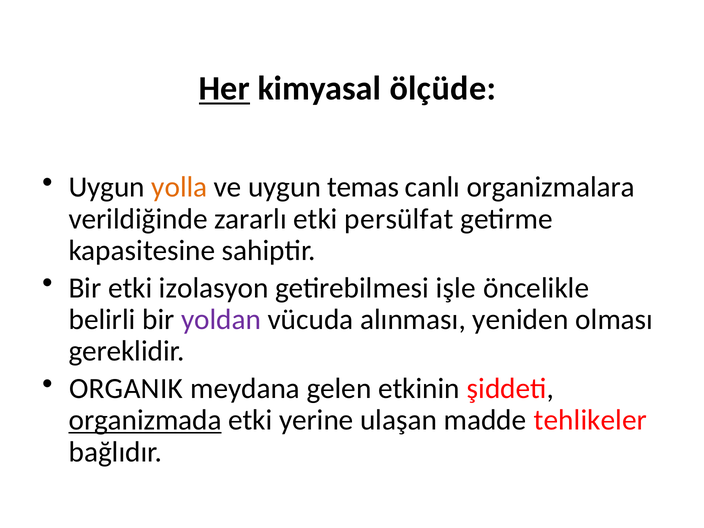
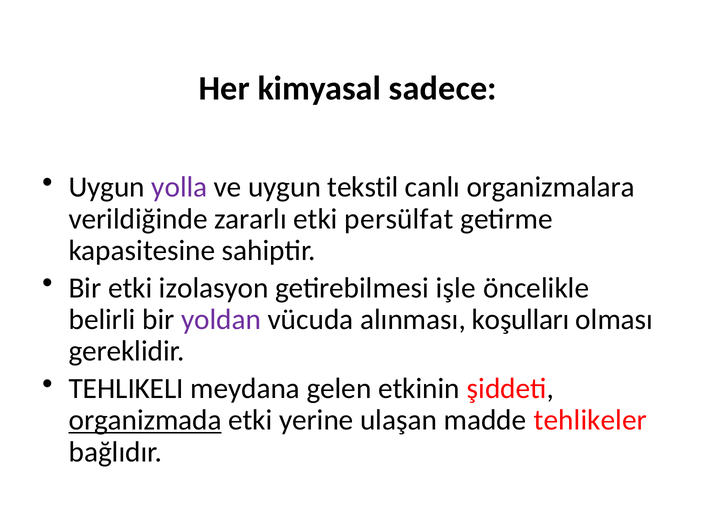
Her underline: present -> none (224, 89)
ölçüde: ölçüde -> sadece (443, 89)
yolla colour: orange -> purple (179, 187)
temas: temas -> tekstil (363, 187)
yeniden: yeniden -> koşulları (521, 320)
ORGANIK: ORGANIK -> TEHLIKELI (126, 389)
